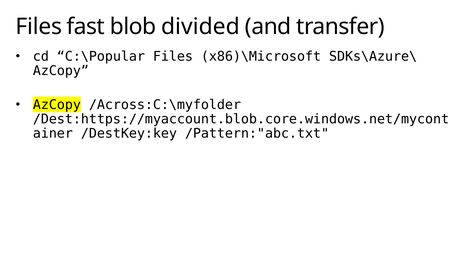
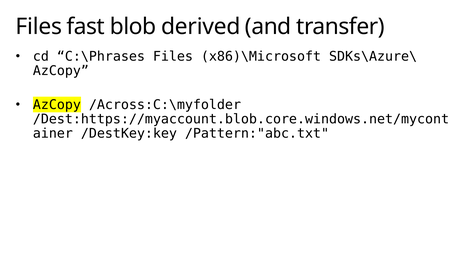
divided: divided -> derived (201, 27)
C:\Popular: C:\Popular -> C:\Phrases (101, 56)
